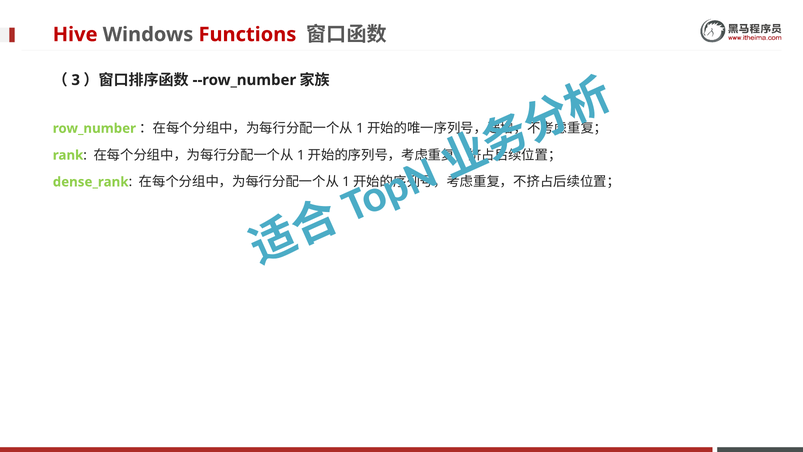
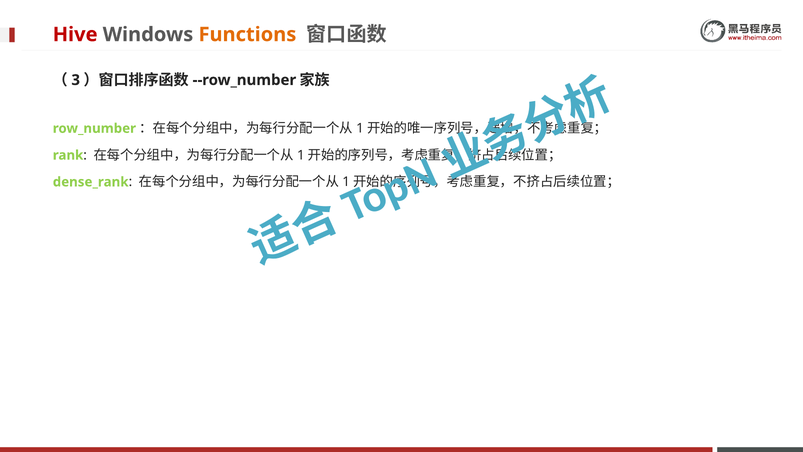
Functions colour: red -> orange (247, 35)
